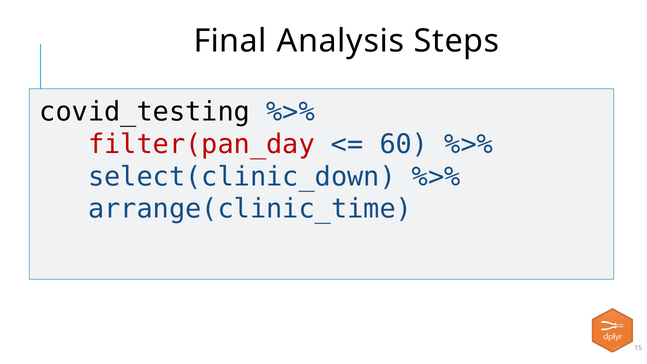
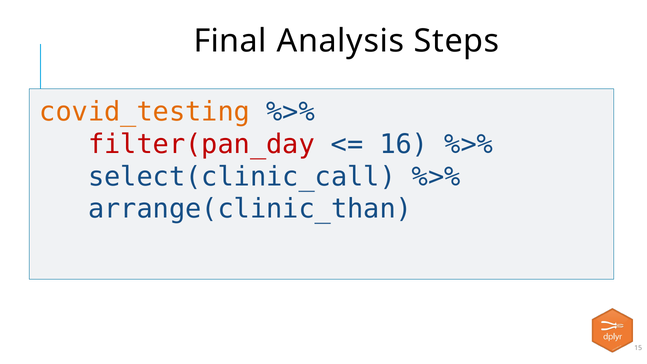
covid_testing colour: black -> orange (145, 112)
60: 60 -> 16 (404, 144)
select(clinic_down: select(clinic_down -> select(clinic_call (242, 177)
arrange(clinic_time: arrange(clinic_time -> arrange(clinic_than (250, 209)
